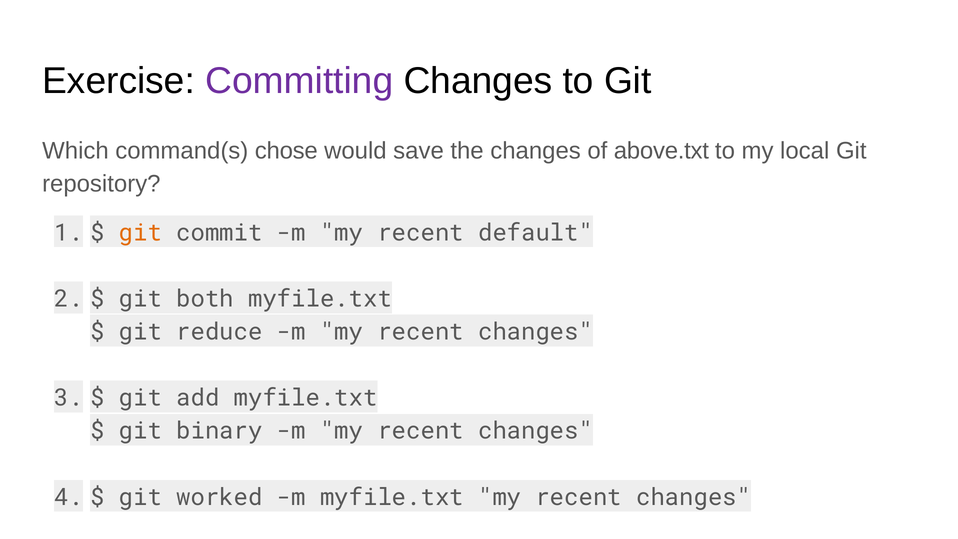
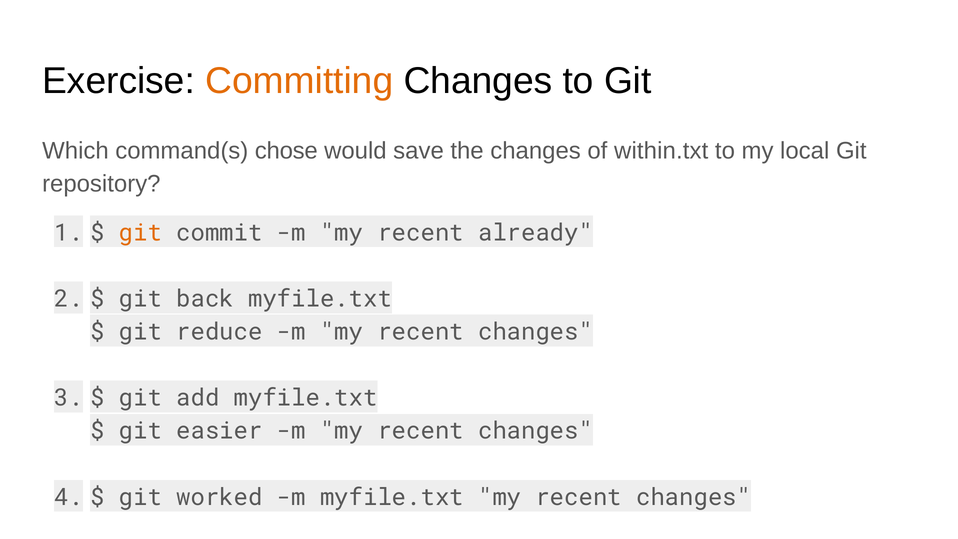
Committing colour: purple -> orange (299, 81)
above.txt: above.txt -> within.txt (661, 151)
default: default -> already (536, 233)
both: both -> back (205, 299)
binary: binary -> easier (219, 431)
